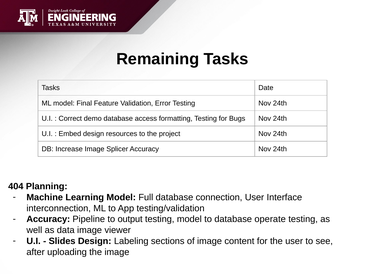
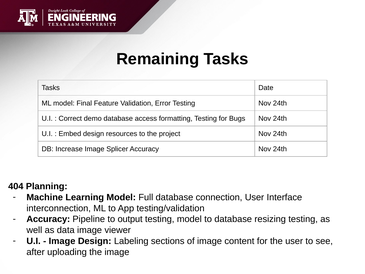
operate: operate -> resizing (270, 219)
Slides: Slides -> Image (62, 241)
